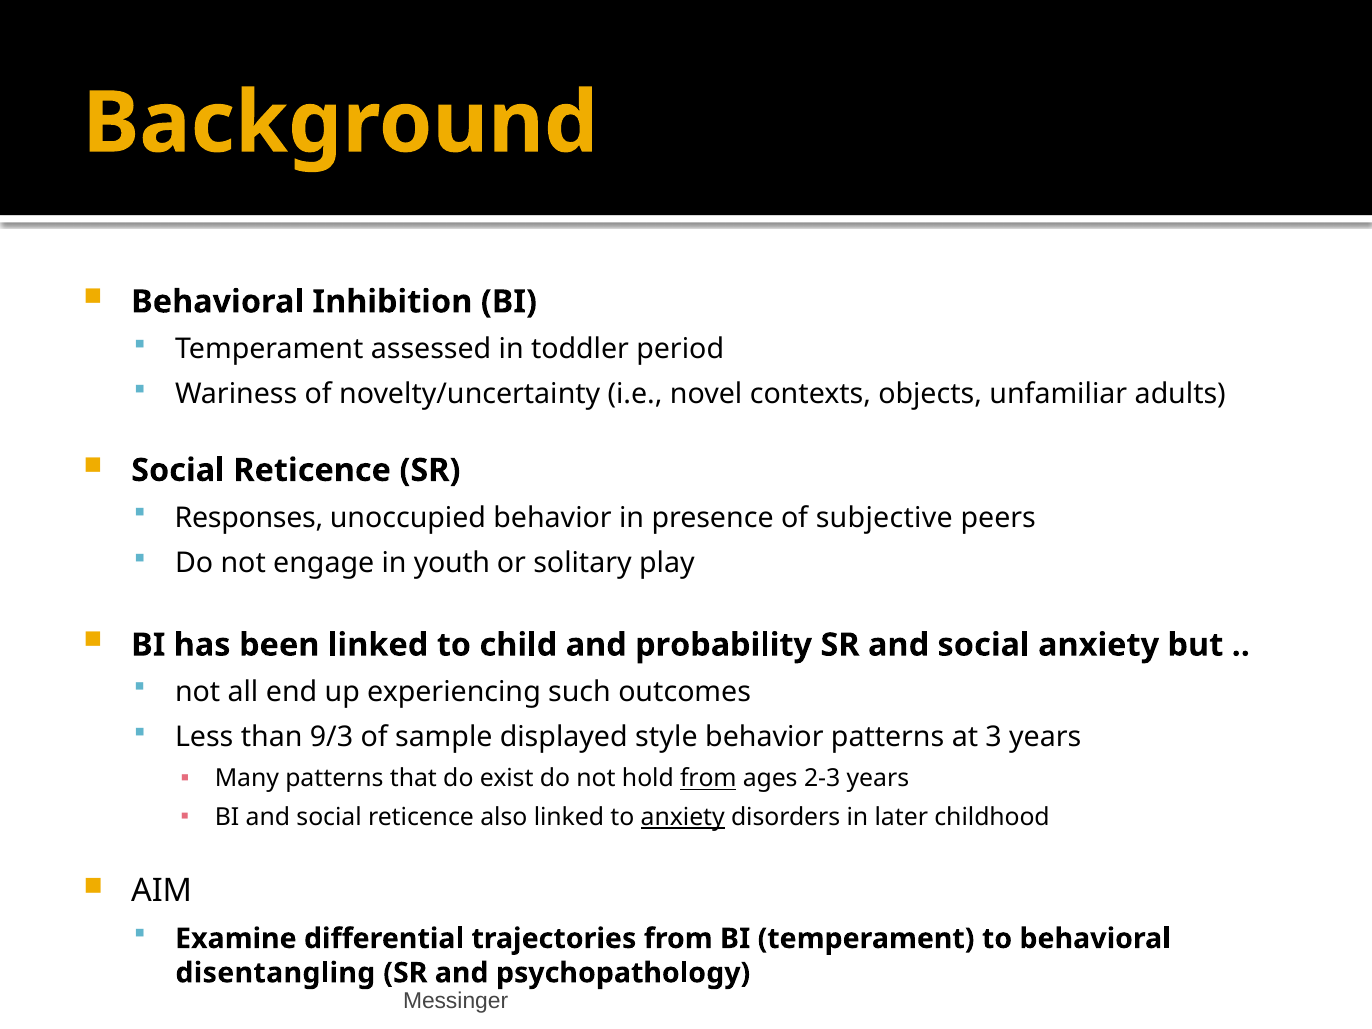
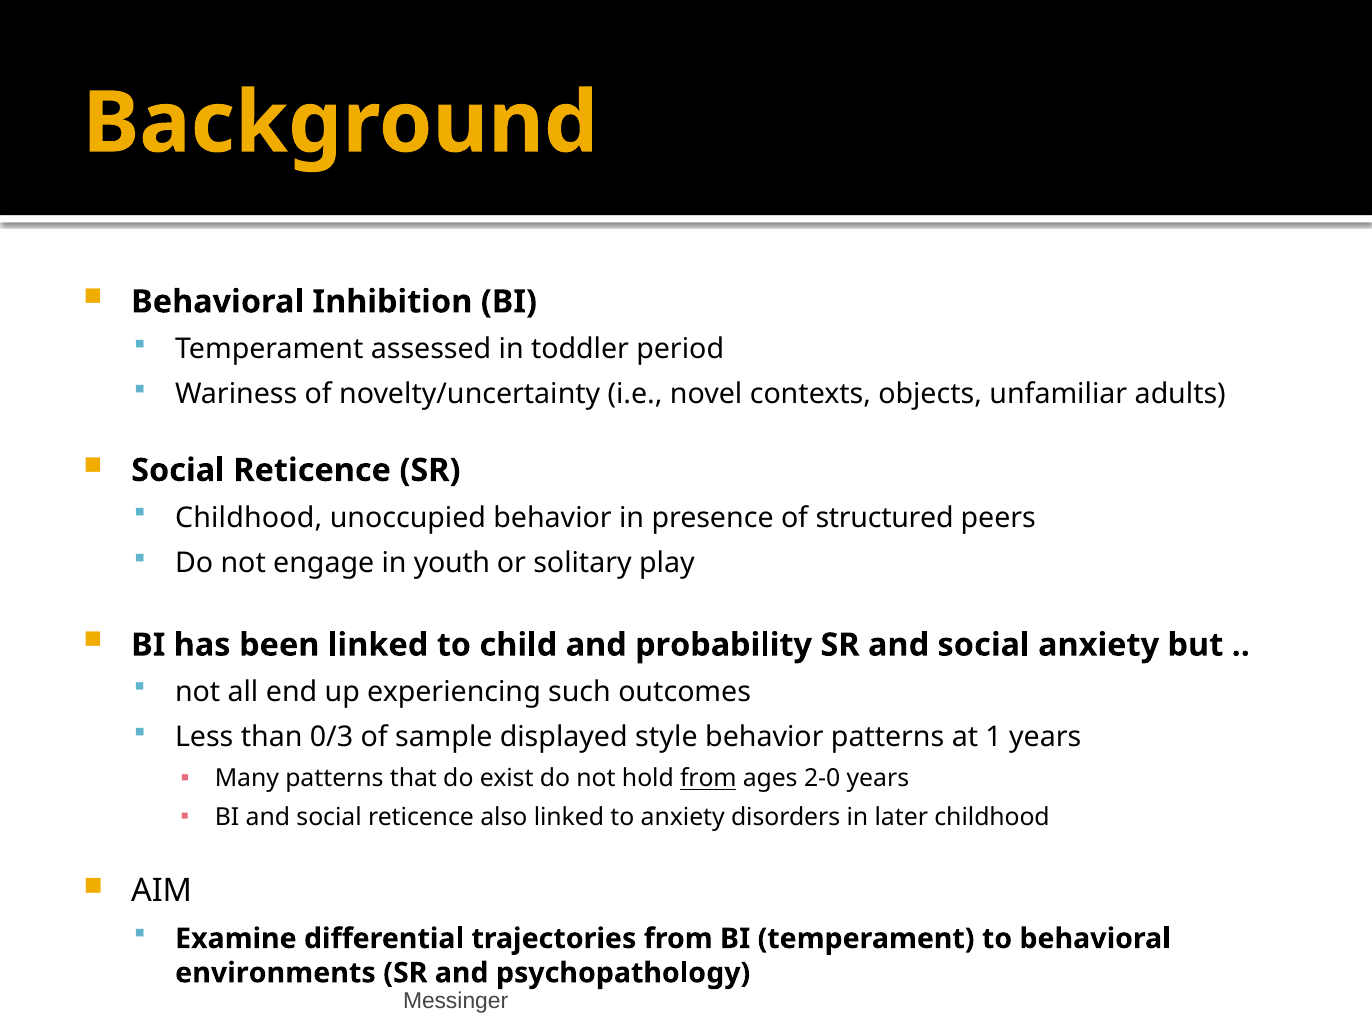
Responses: Responses -> Childhood (249, 518)
subjective: subjective -> structured (885, 518)
9/3: 9/3 -> 0/3 (332, 737)
3: 3 -> 1 (994, 737)
2-3: 2-3 -> 2-0 (822, 779)
anxiety underline: present -> none (683, 818)
disentangling: disentangling -> environments (275, 973)
